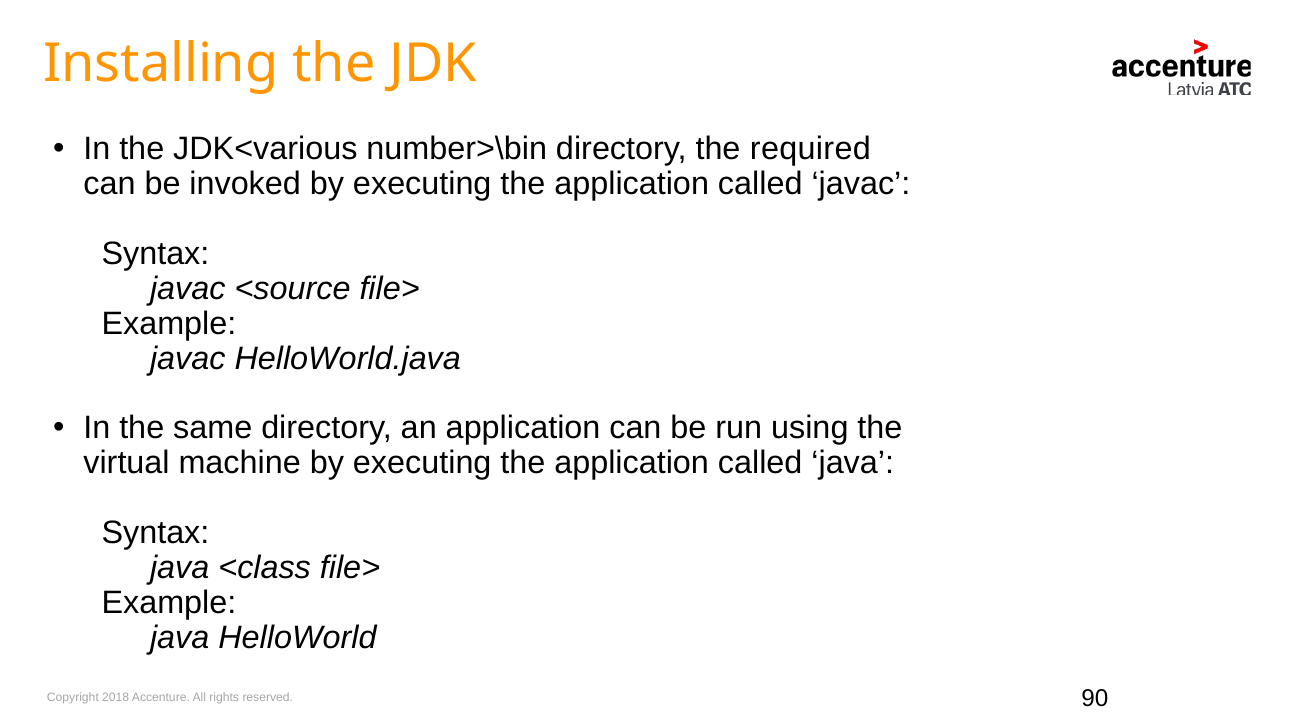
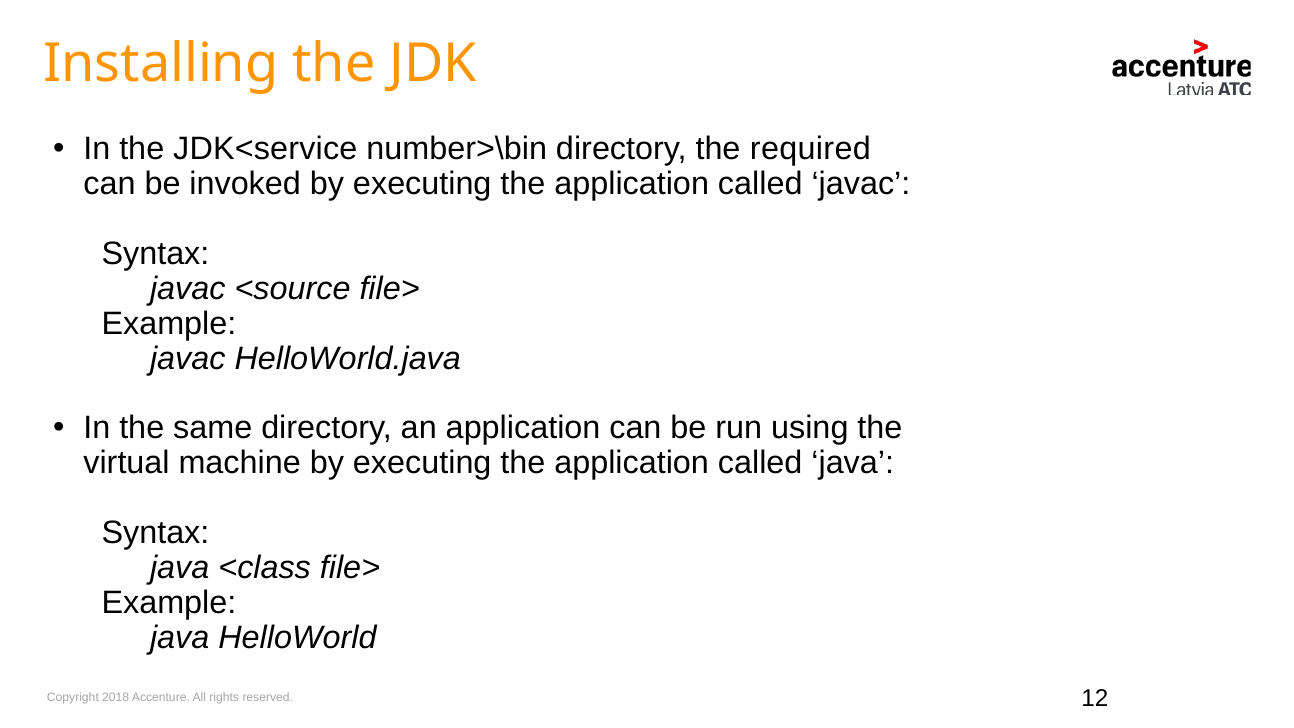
JDK<various: JDK<various -> JDK<service (265, 149)
90: 90 -> 12 (1095, 699)
